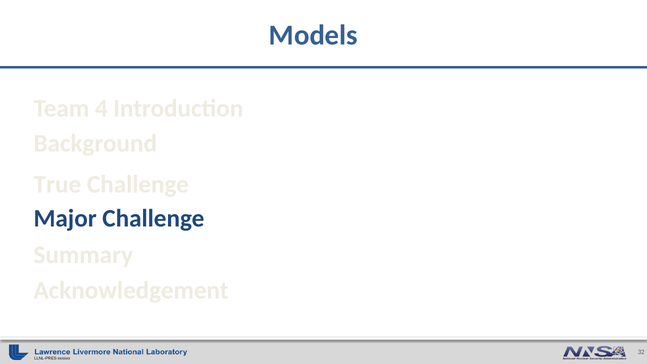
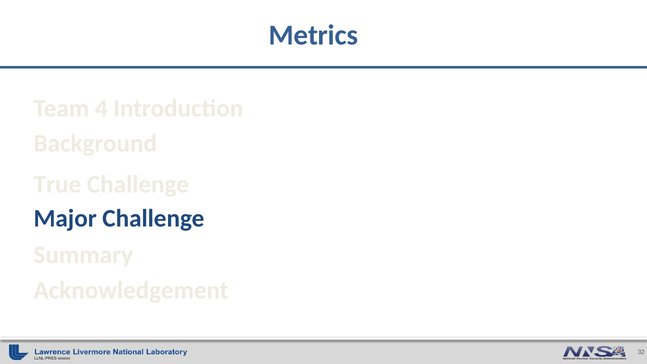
Models: Models -> Metrics (314, 35)
